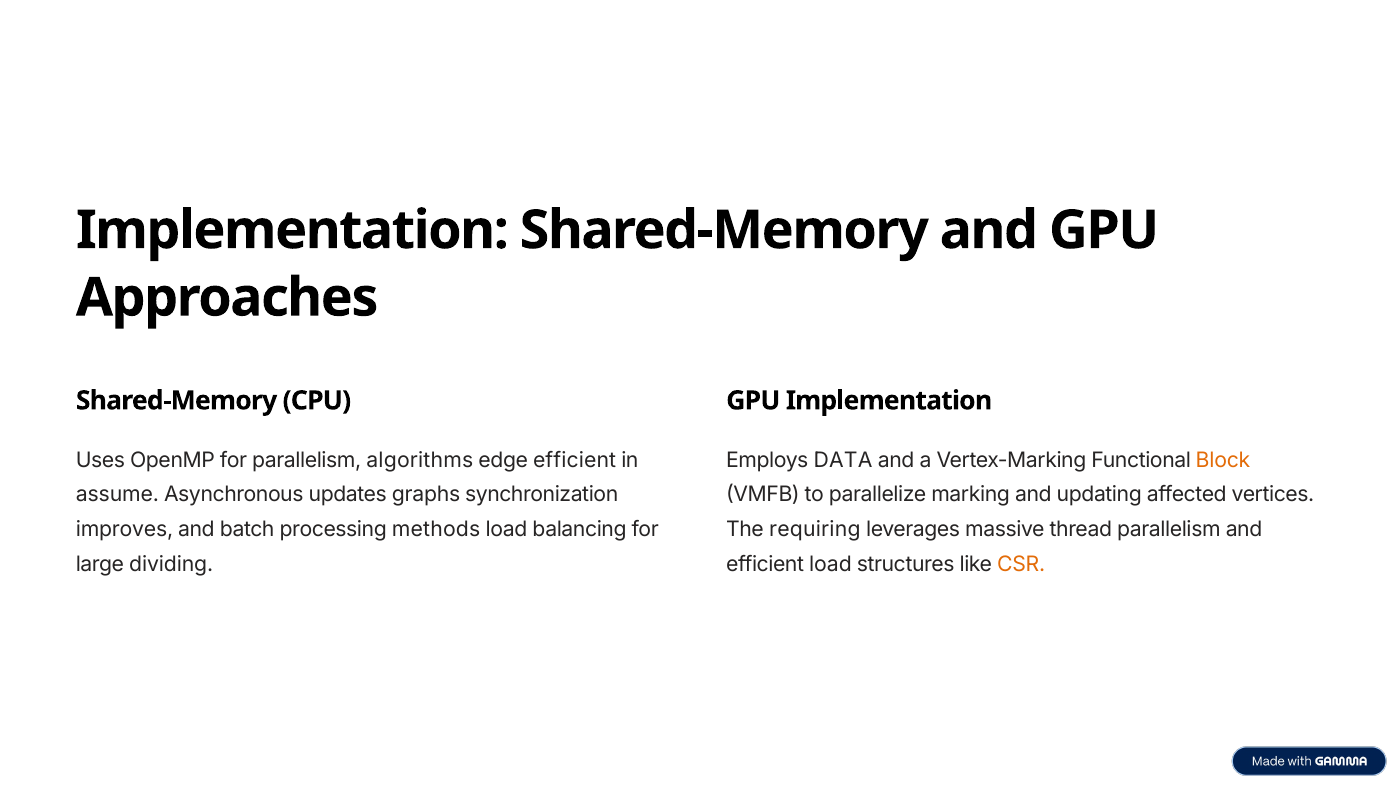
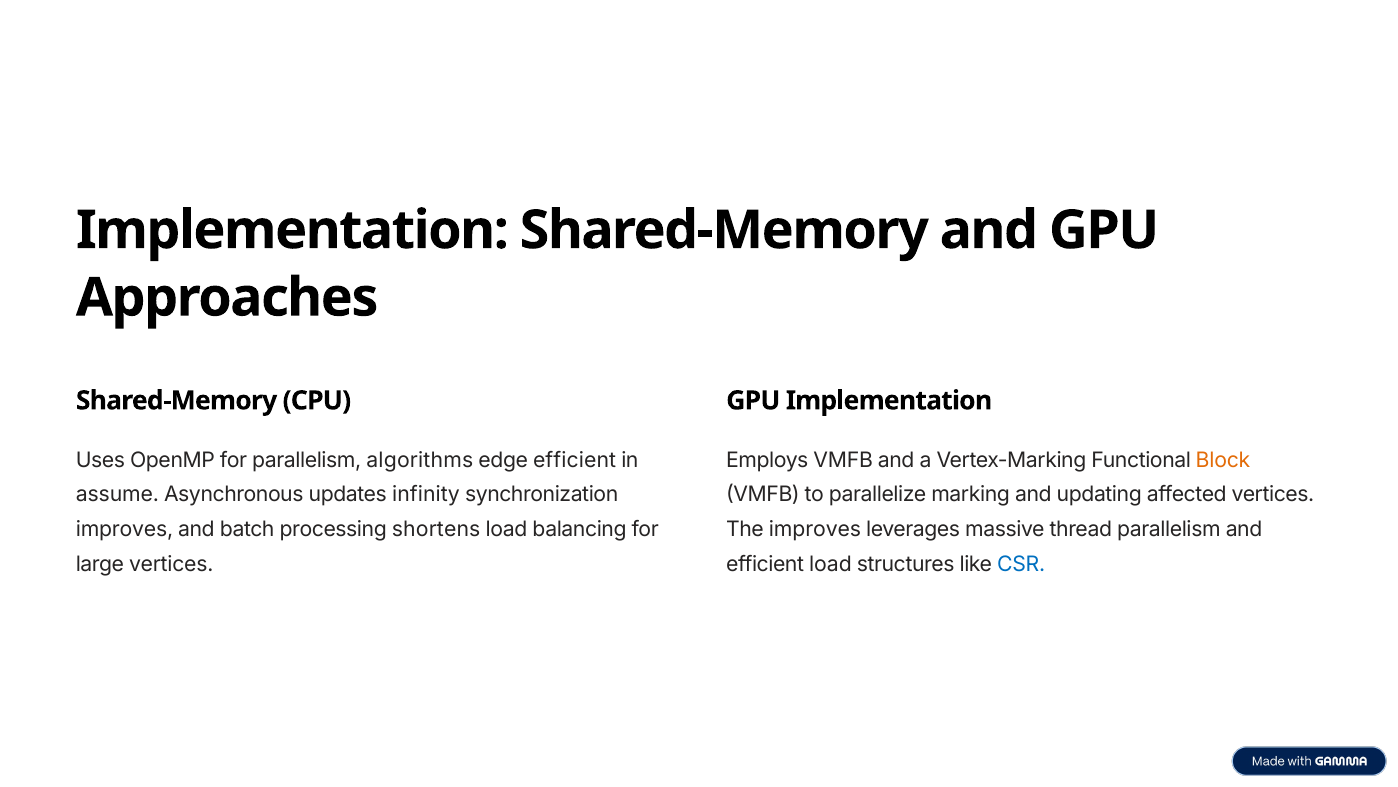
Employs DATA: DATA -> VMFB (843, 460)
graphs: graphs -> infinity (426, 495)
methods: methods -> shortens (436, 529)
The requiring: requiring -> improves (815, 529)
large dividing: dividing -> vertices (171, 564)
CSR colour: orange -> blue (1021, 564)
